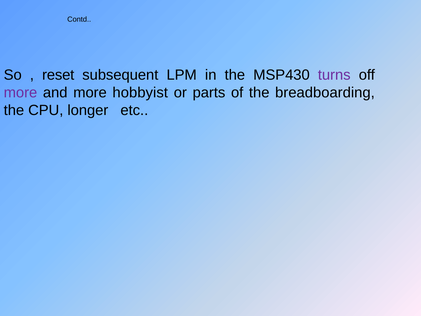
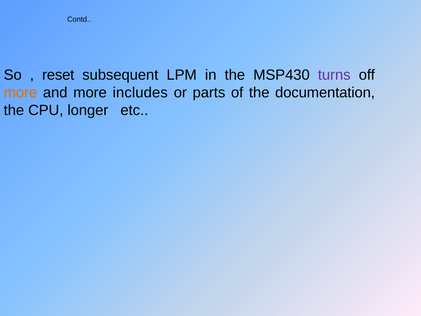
more colour: purple -> orange (20, 93)
hobbyist: hobbyist -> includes (140, 93)
breadboarding: breadboarding -> documentation (325, 93)
